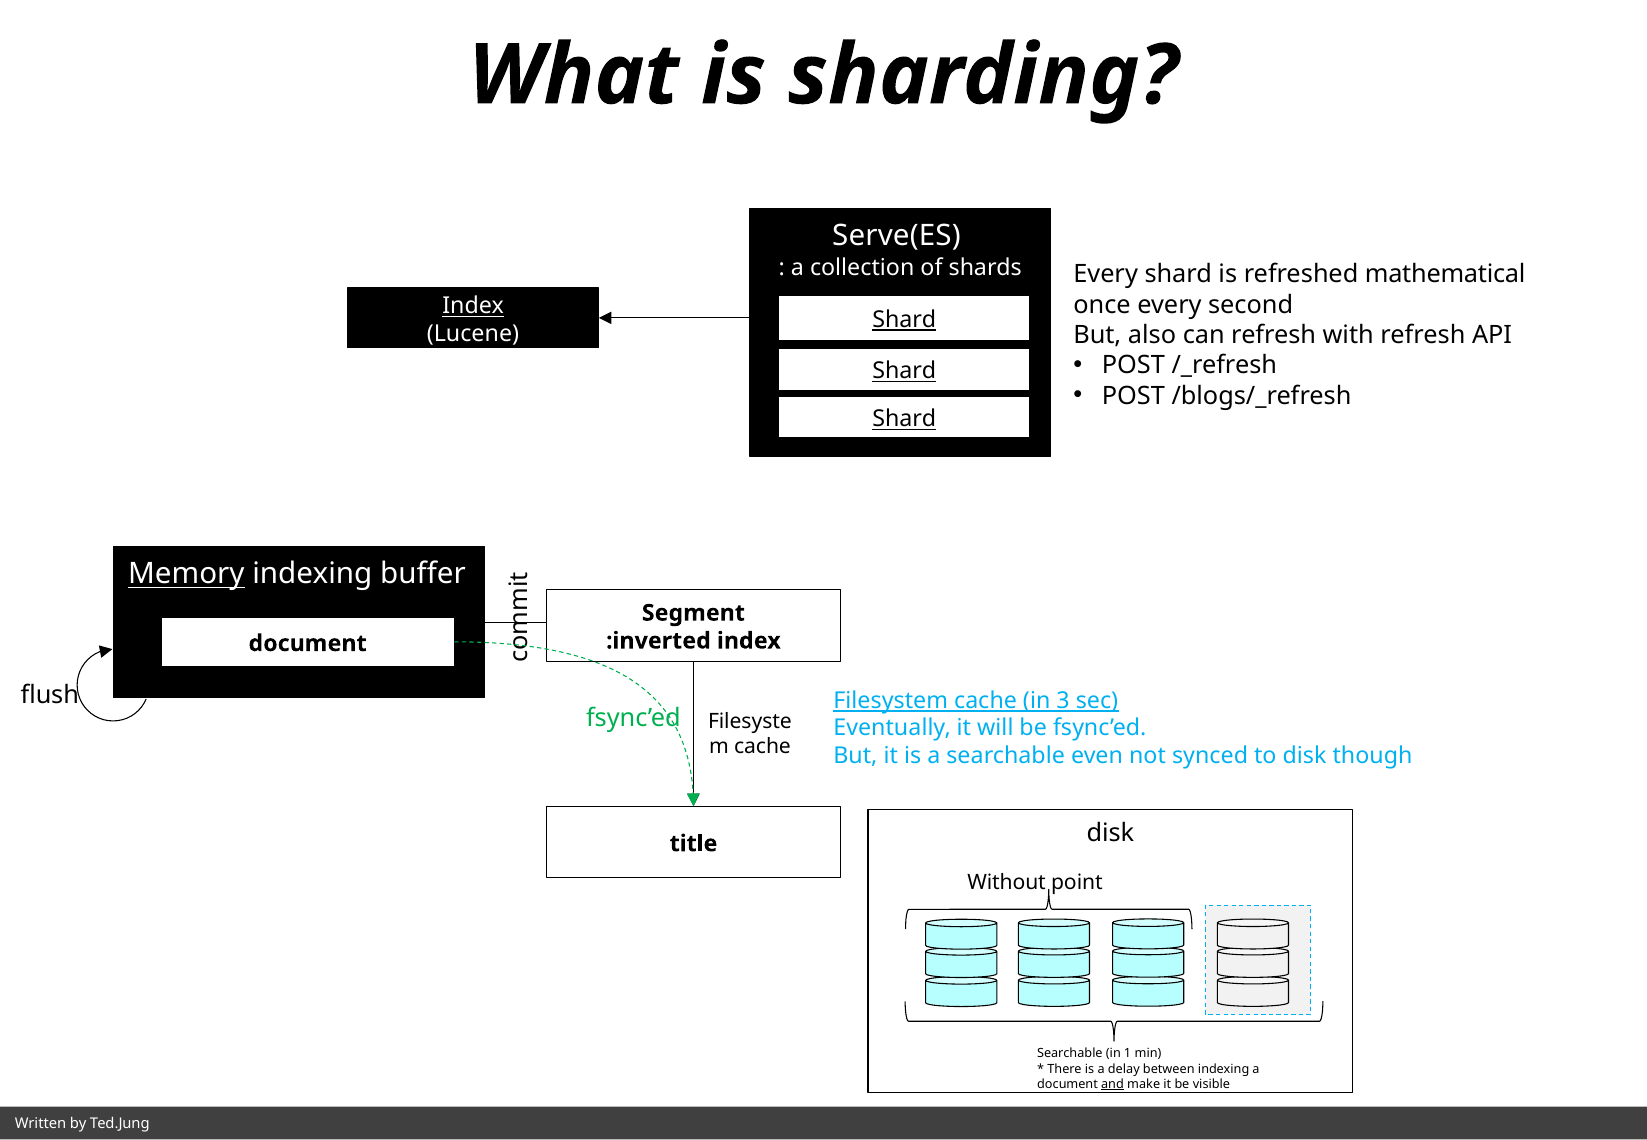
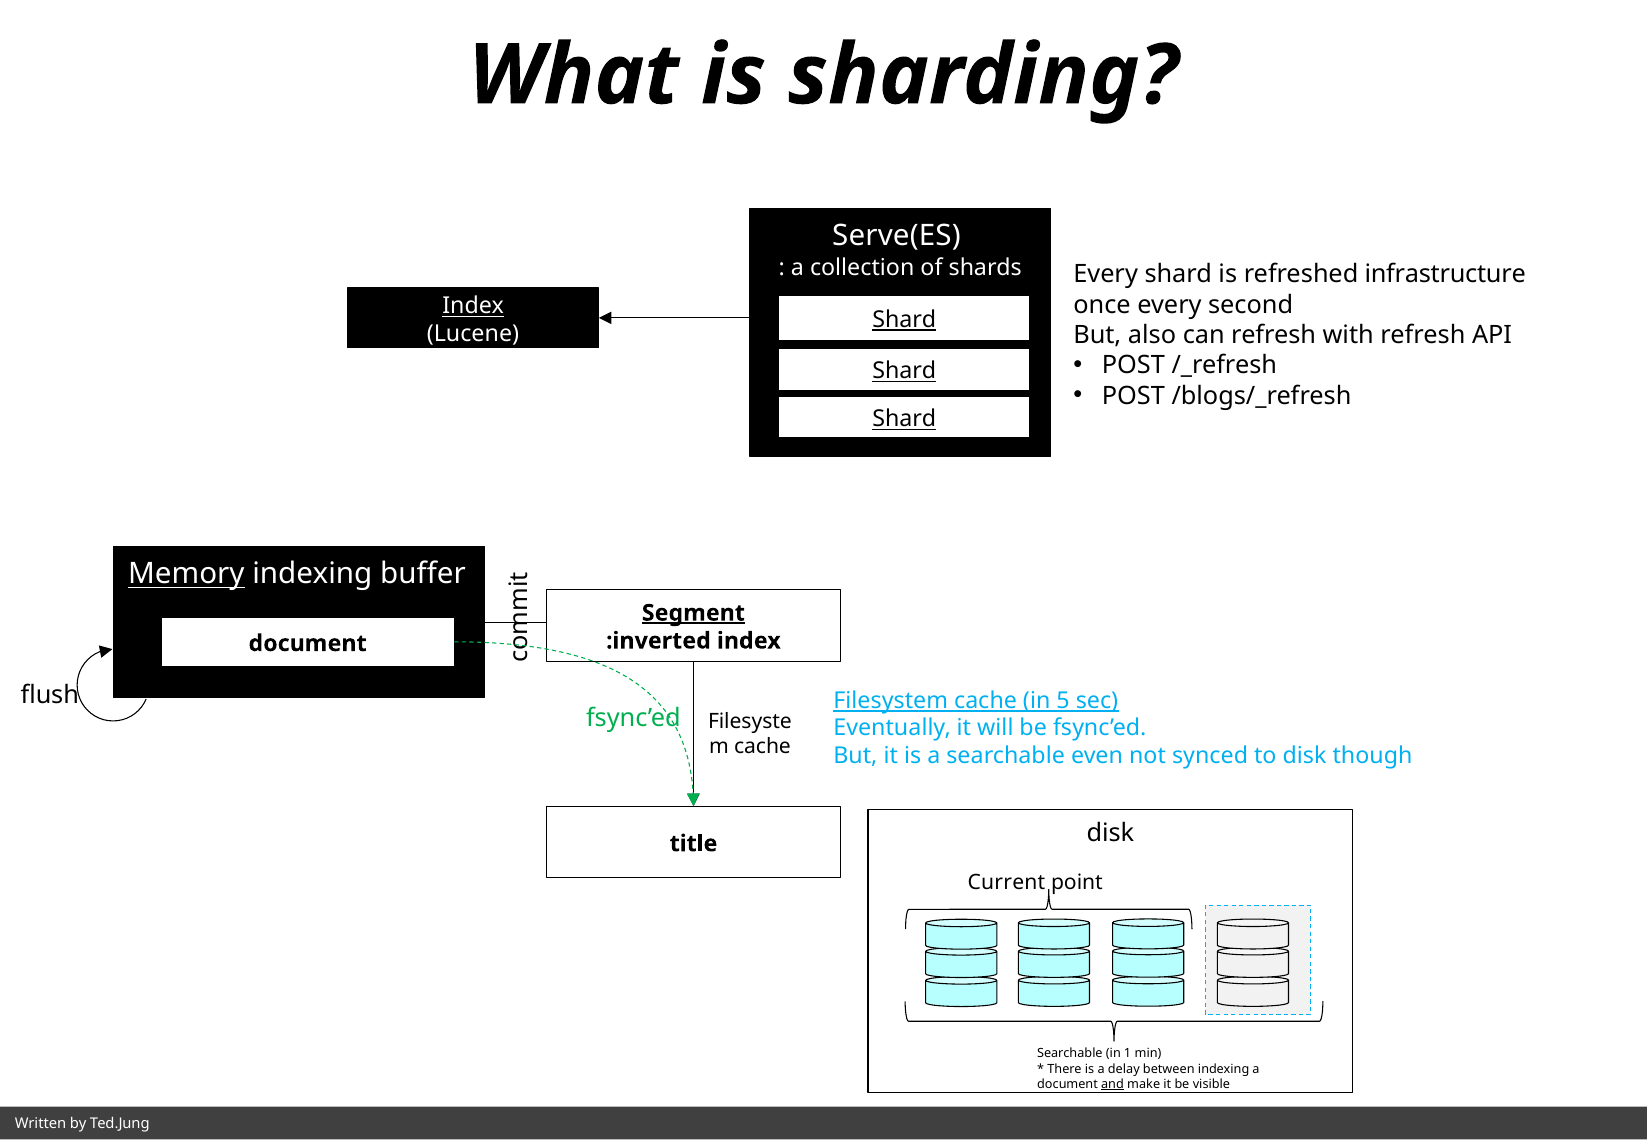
mathematical: mathematical -> infrastructure (1445, 274)
Segment underline: none -> present (693, 613)
3: 3 -> 5 (1063, 701)
Without: Without -> Current (1006, 883)
